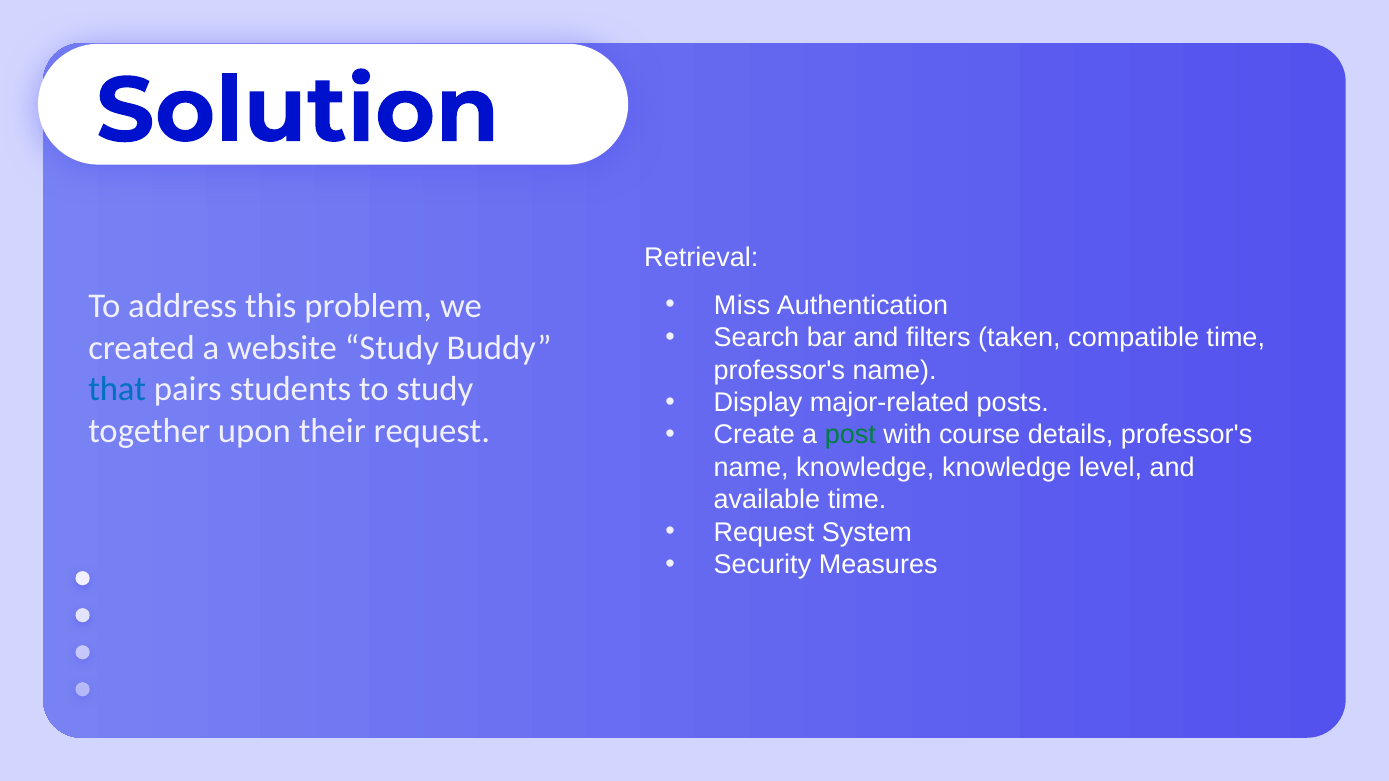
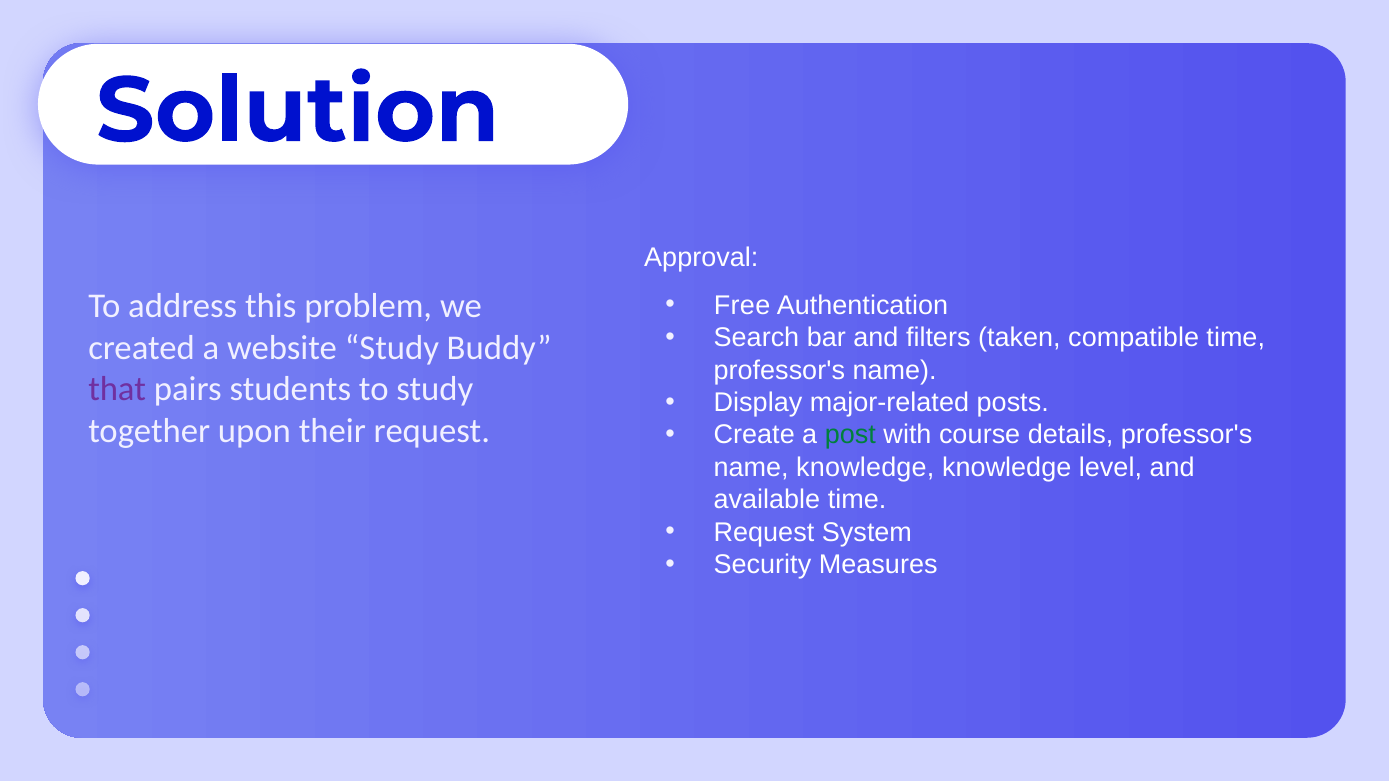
Retrieval: Retrieval -> Approval (701, 258)
Miss: Miss -> Free (742, 306)
that colour: blue -> purple (117, 389)
